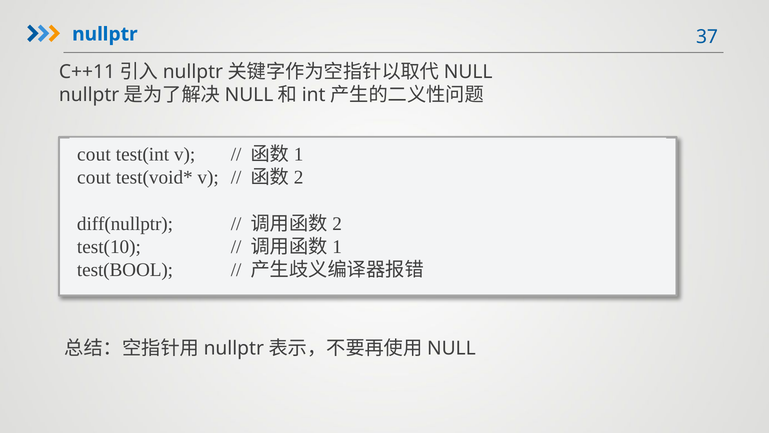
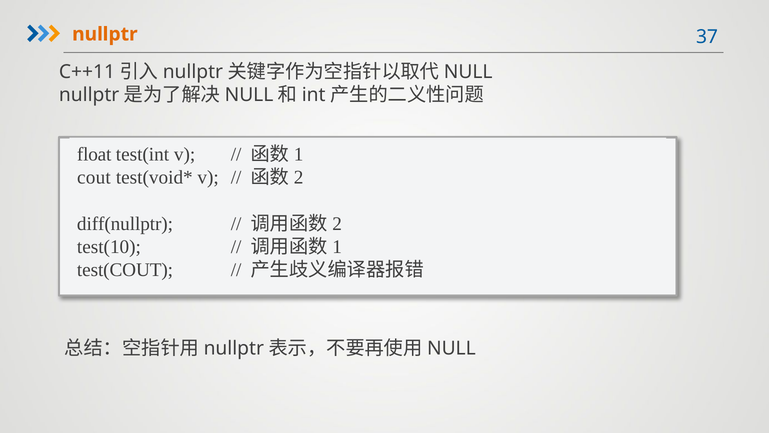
nullptr colour: blue -> orange (105, 34)
cout: cout -> float (94, 154)
test(BOOL: test(BOOL -> test(COUT (125, 270)
